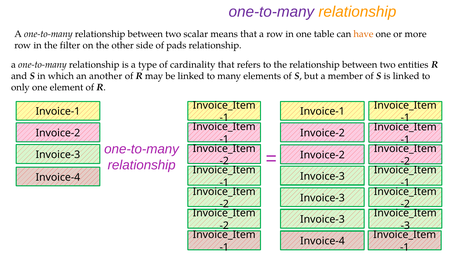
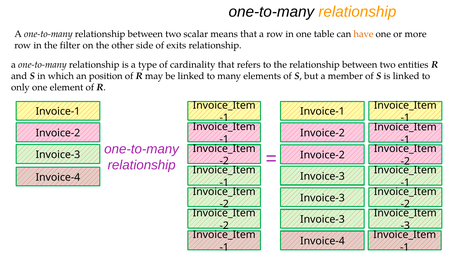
one-to-many colour: purple -> black (271, 12)
pads: pads -> exits (176, 45)
another: another -> position (106, 76)
